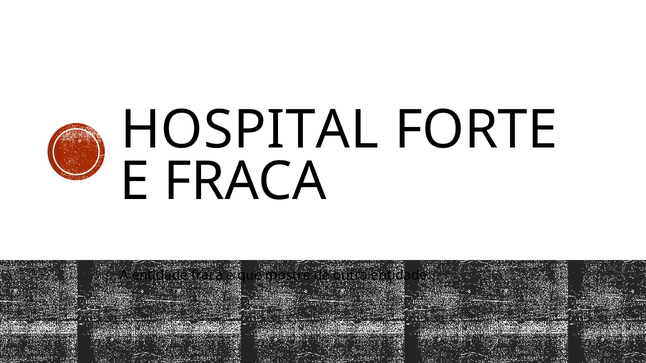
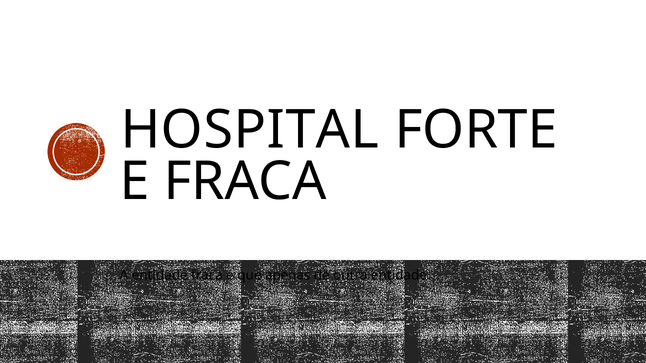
mostre: mostre -> apenas (288, 276)
